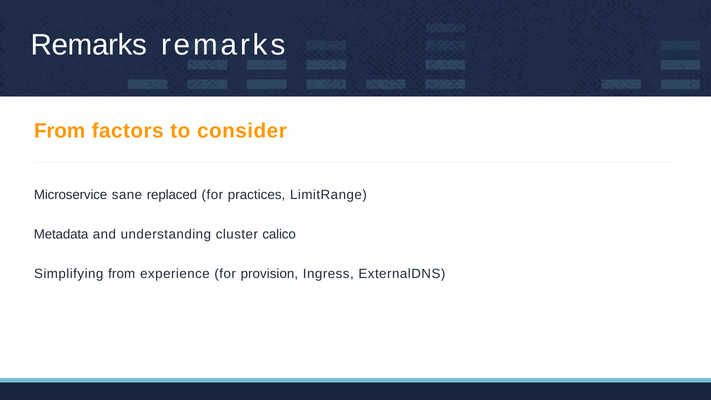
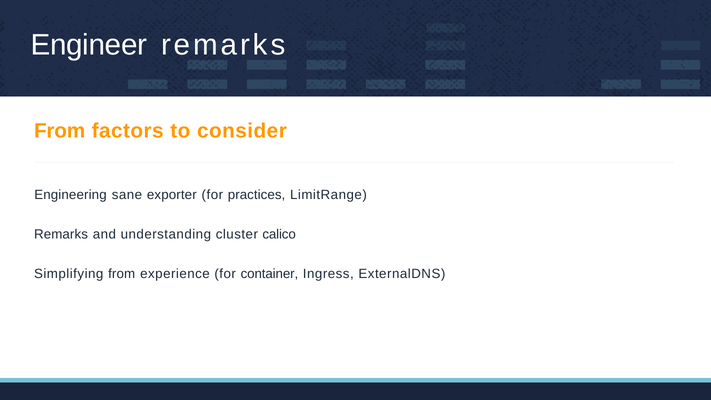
Remarks: Remarks -> Engineer (89, 45)
Microservice: Microservice -> Engineering (70, 195)
replaced: replaced -> exporter (172, 195)
Metadata: Metadata -> Remarks (61, 234)
provision: provision -> container (269, 274)
